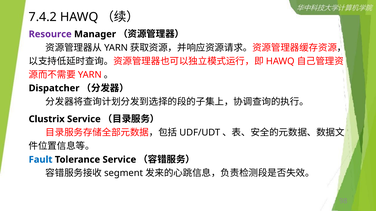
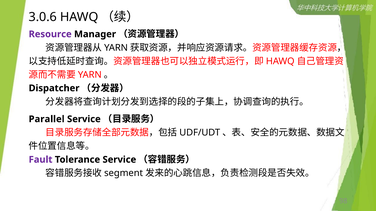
7.4.2: 7.4.2 -> 3.0.6 (43, 17)
Clustrix: Clustrix -> Parallel (47, 119)
Fault colour: blue -> purple (41, 160)
